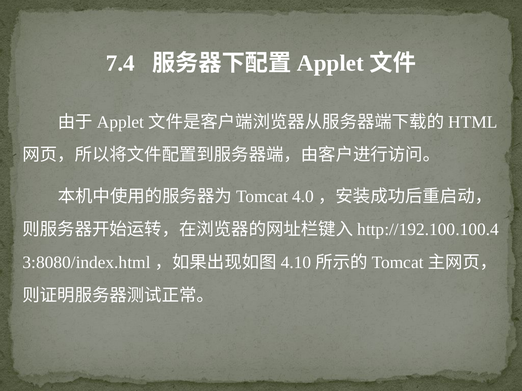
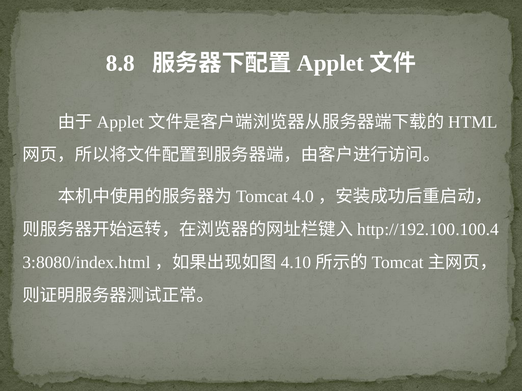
7.4: 7.4 -> 8.8 (120, 63)
